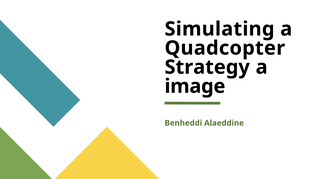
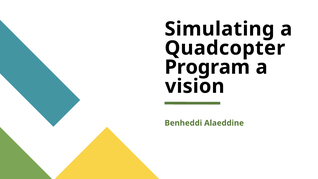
Strategy: Strategy -> Program (207, 67)
image: image -> vision (195, 86)
